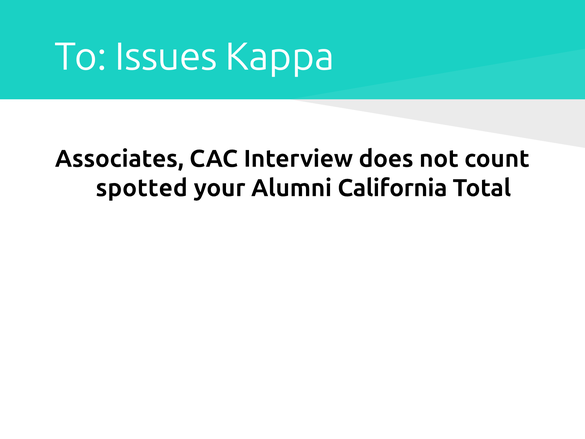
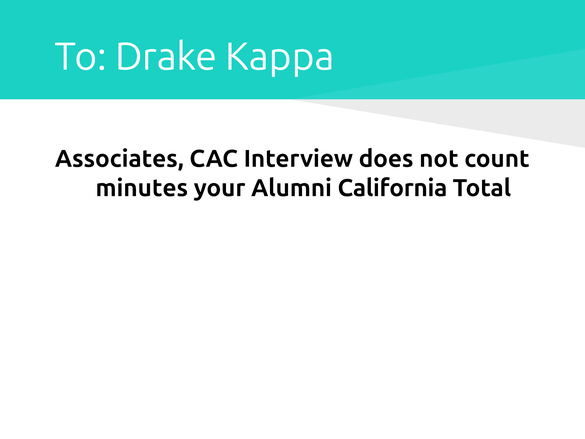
Issues: Issues -> Drake (166, 57)
spotted: spotted -> minutes (142, 188)
